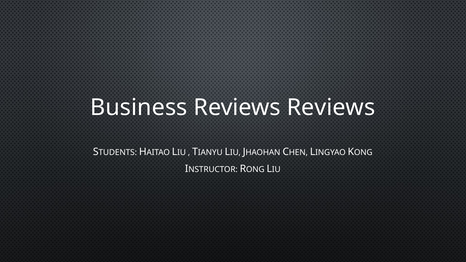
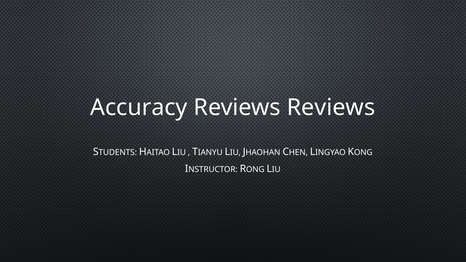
Business: Business -> Accuracy (139, 107)
